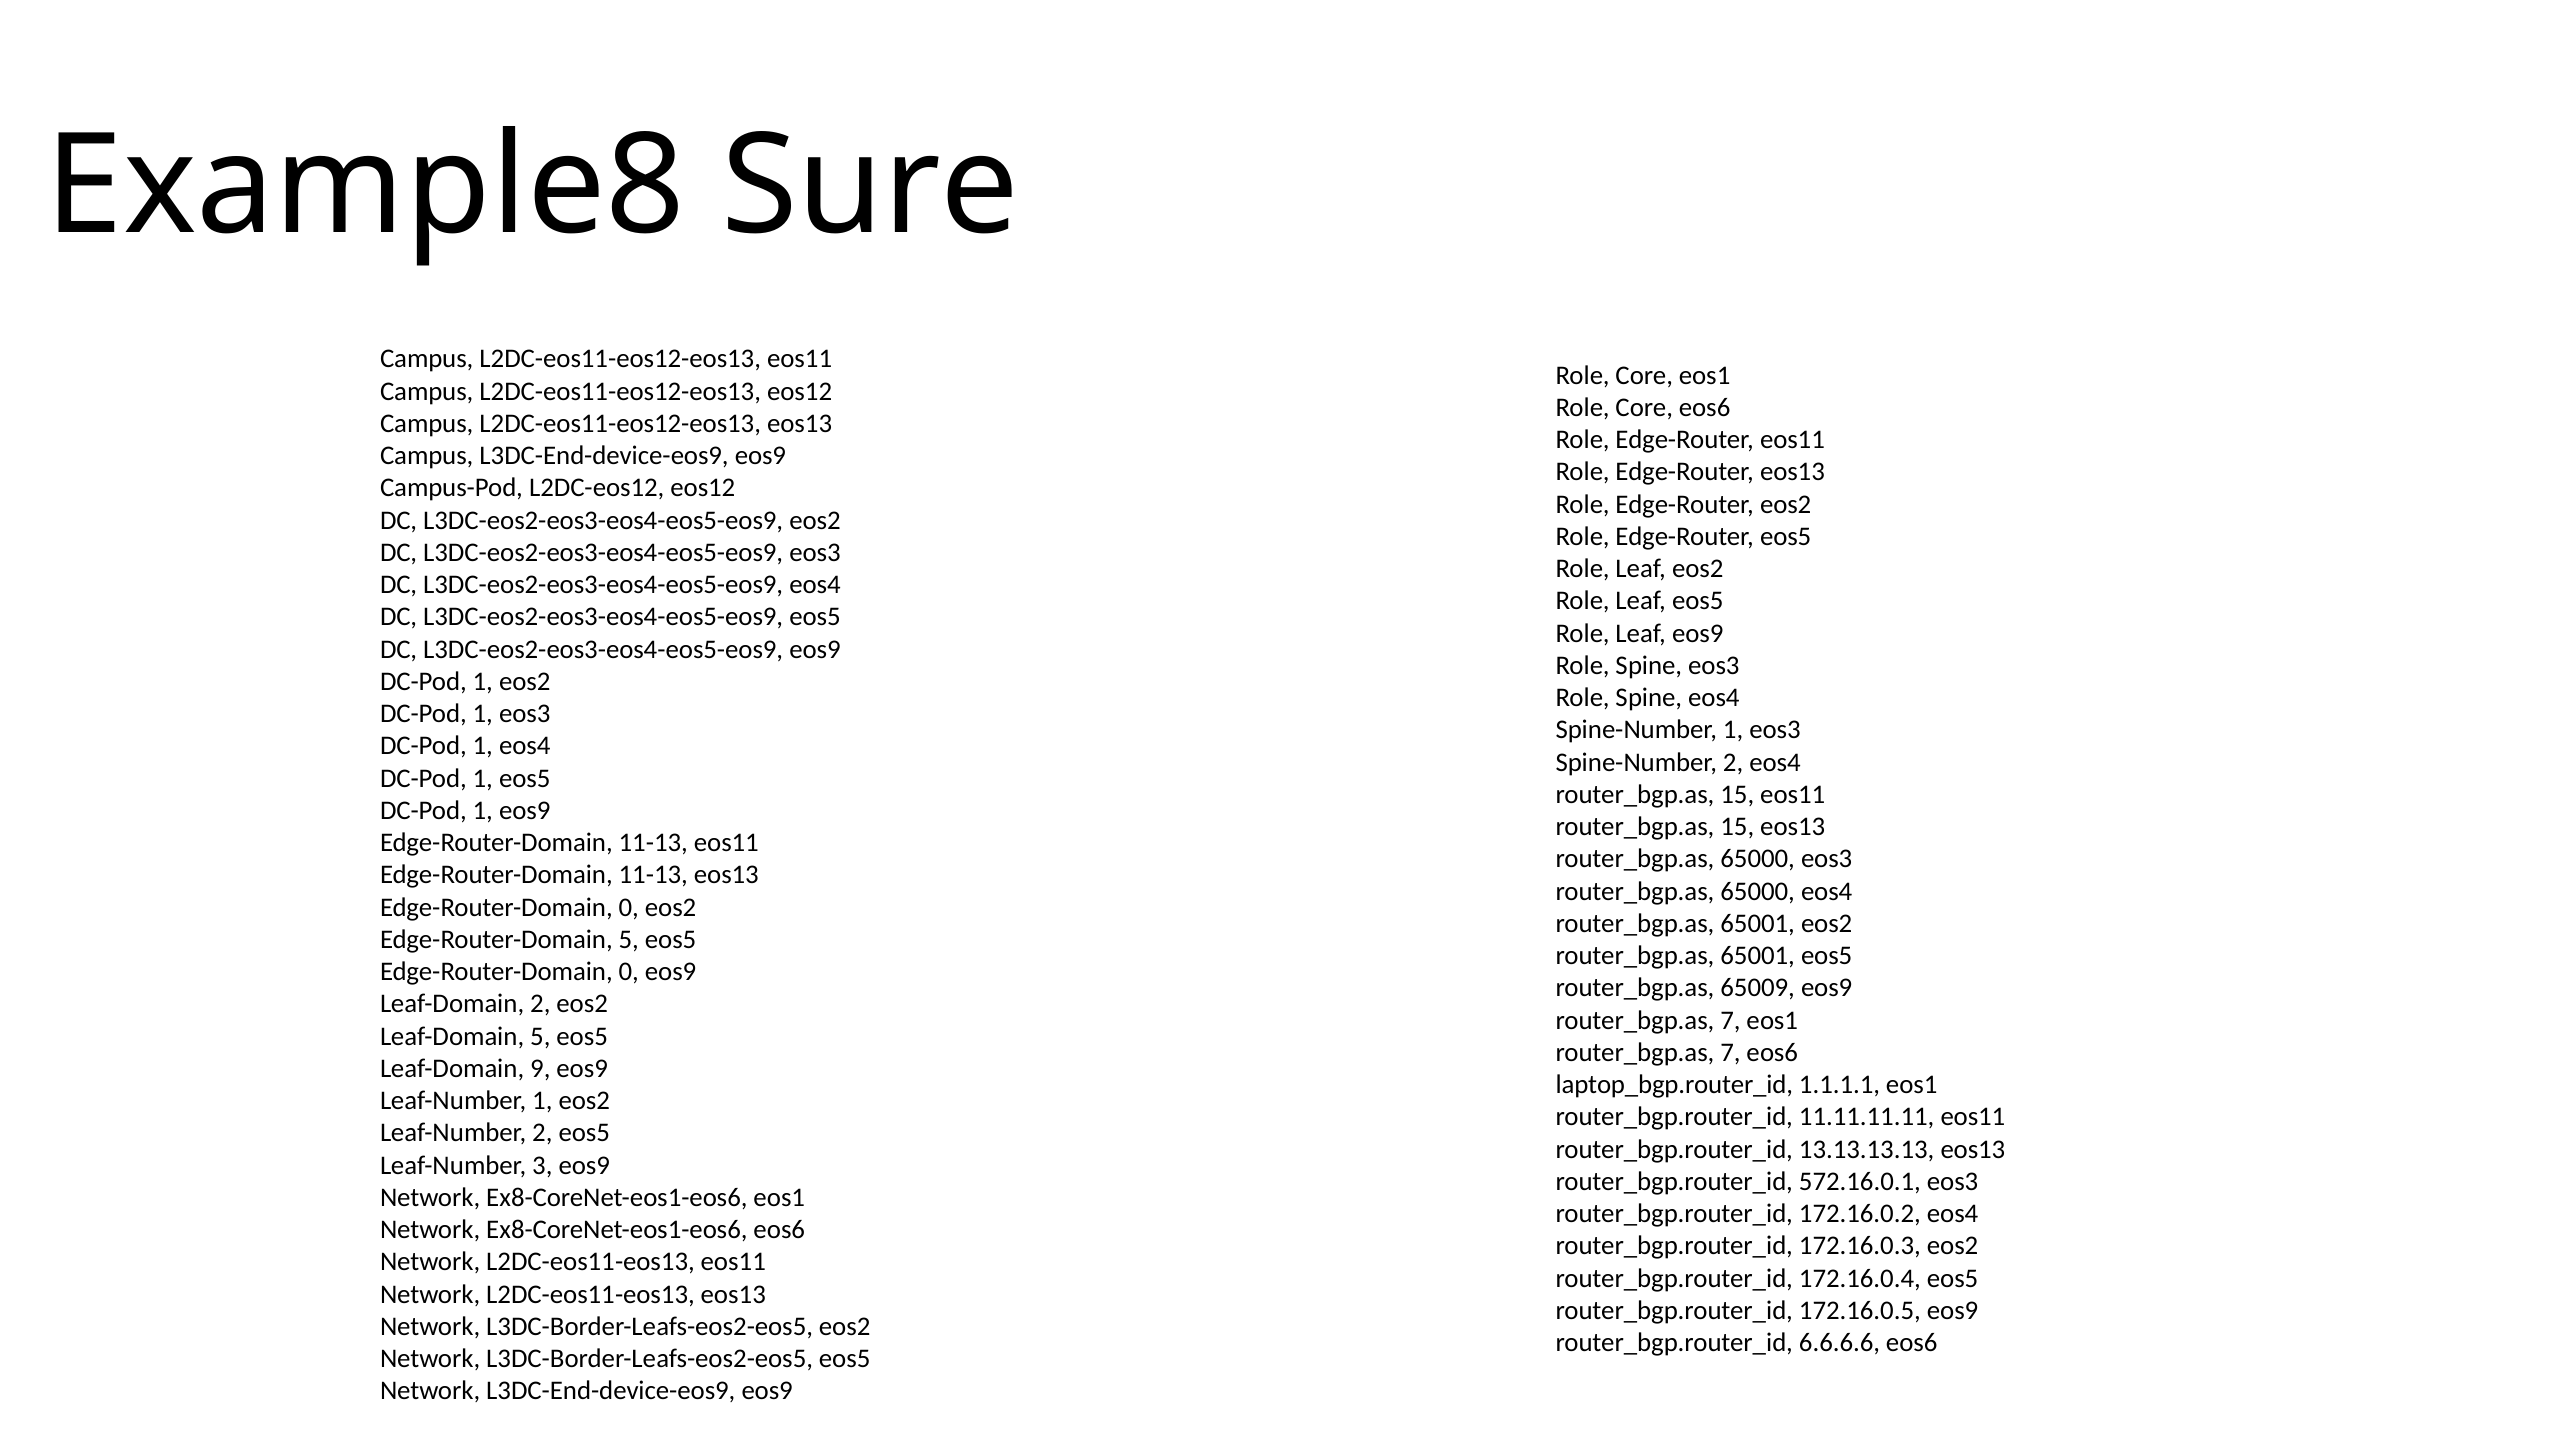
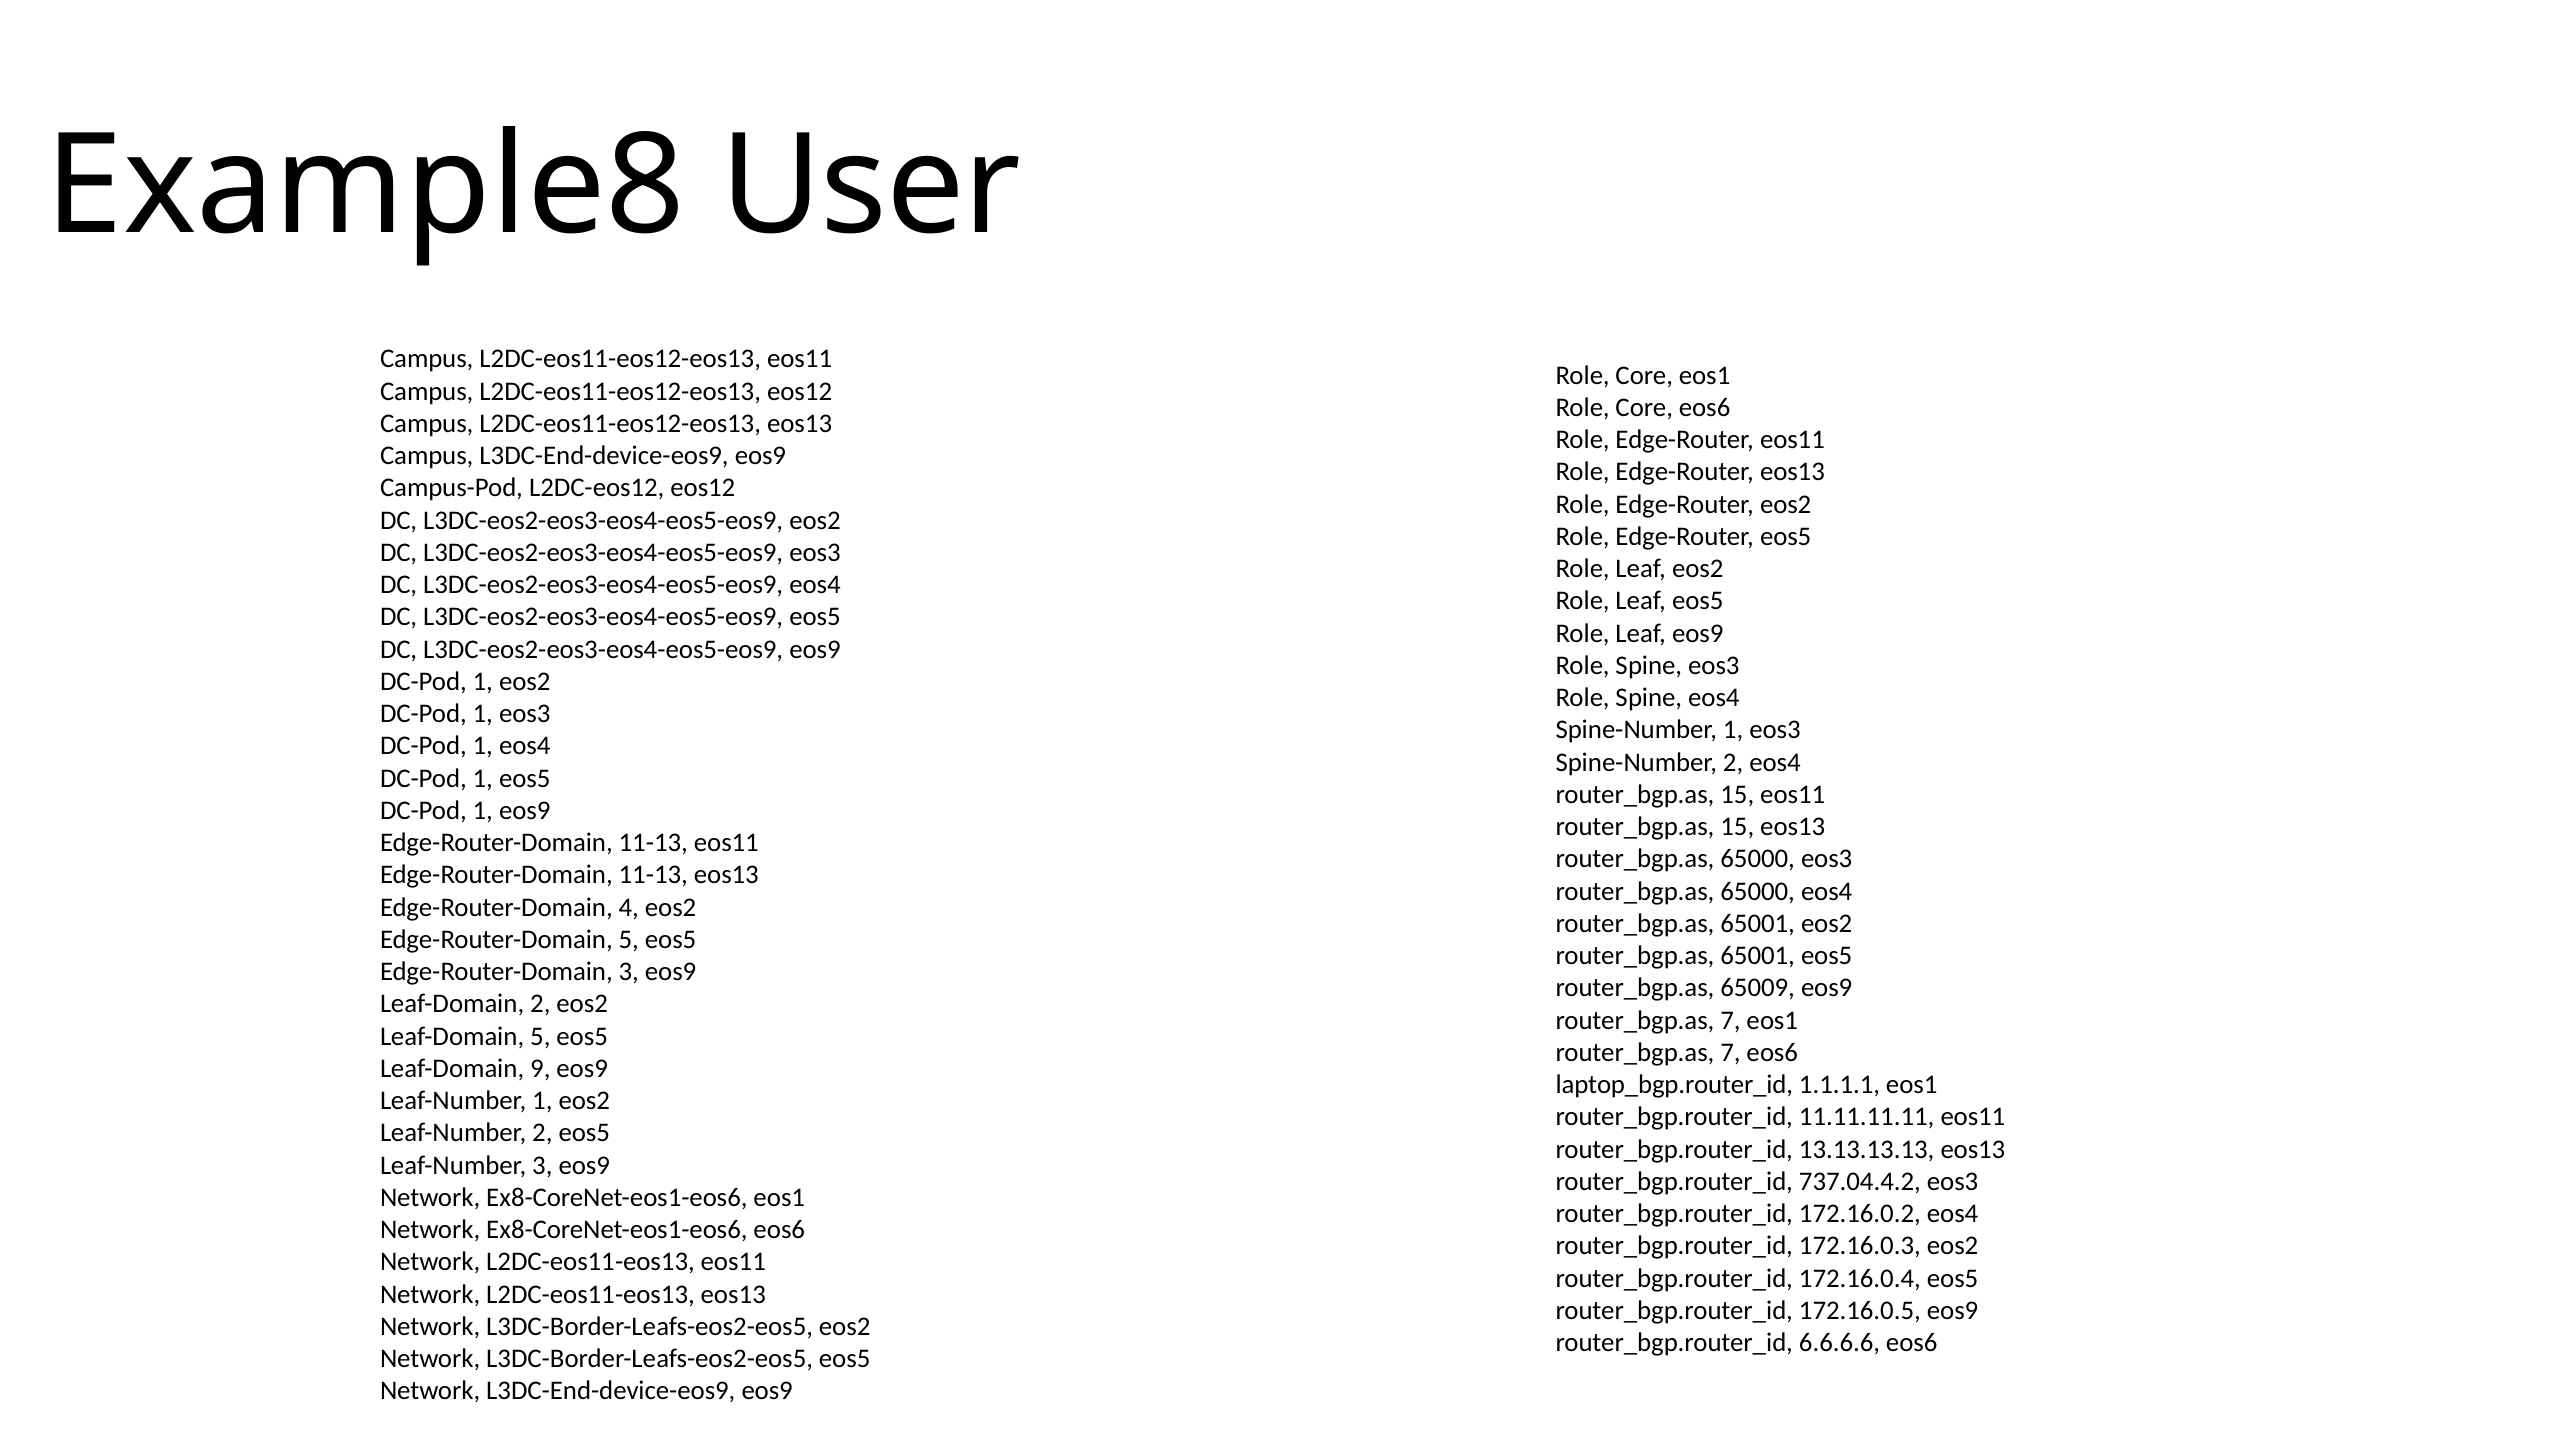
Sure: Sure -> User (871, 186)
0: 0 -> 4 (629, 907)
0: 0 -> 3 (629, 972)
572.16.0.1: 572.16.0.1 -> 737.04.4.2 (1860, 1181)
